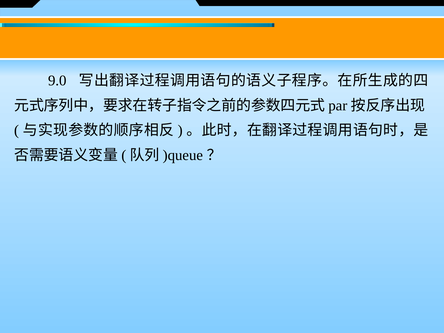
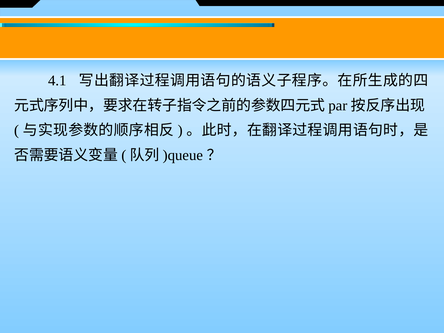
9.0: 9.0 -> 4.1 (57, 81)
